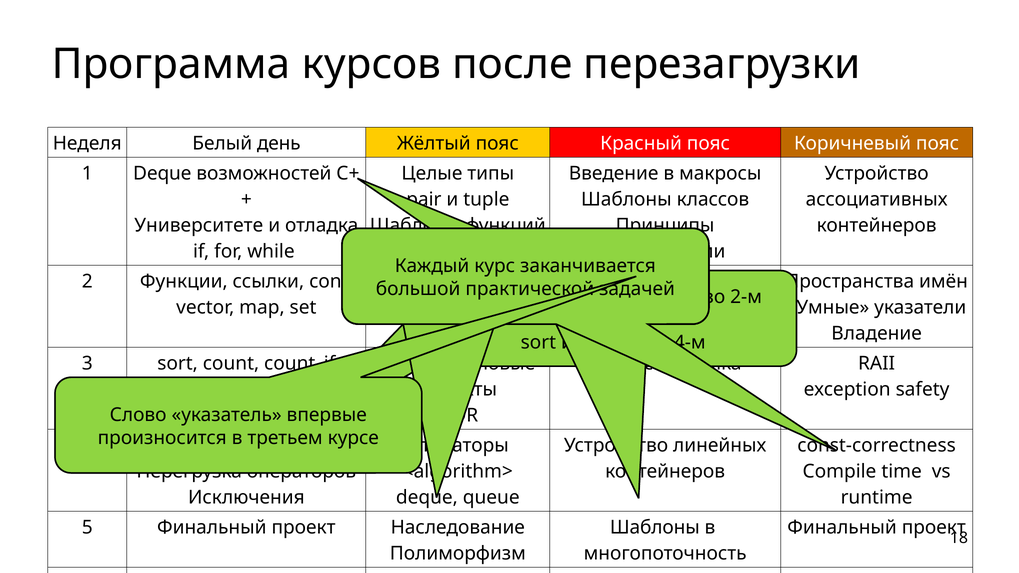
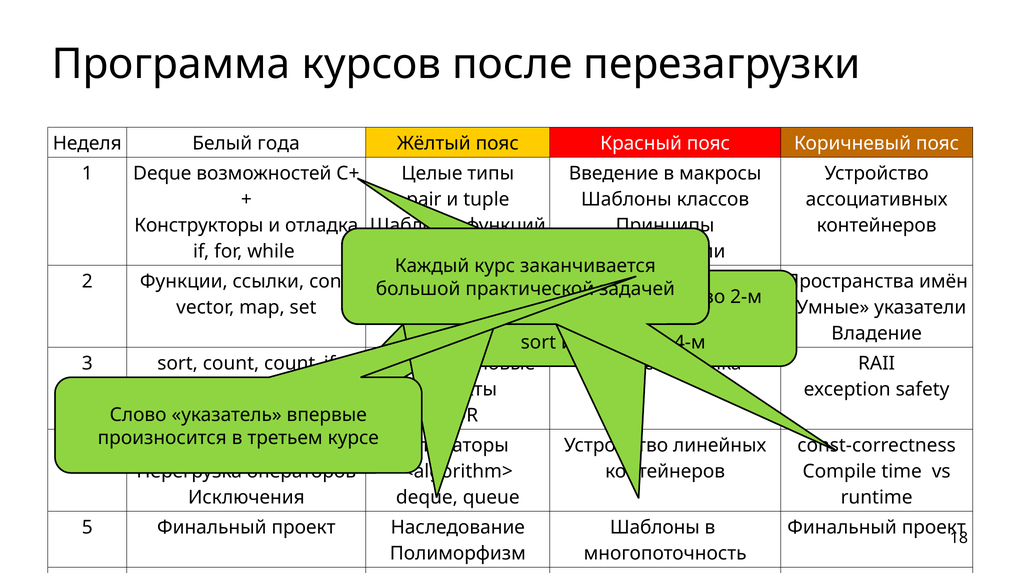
день: день -> года (279, 143)
Университете: Университете -> Конструкторы (199, 225)
